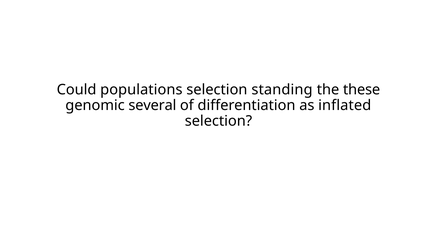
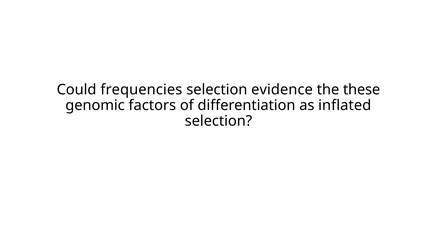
populations: populations -> frequencies (141, 90)
standing: standing -> evidence (282, 90)
several: several -> factors (152, 105)
